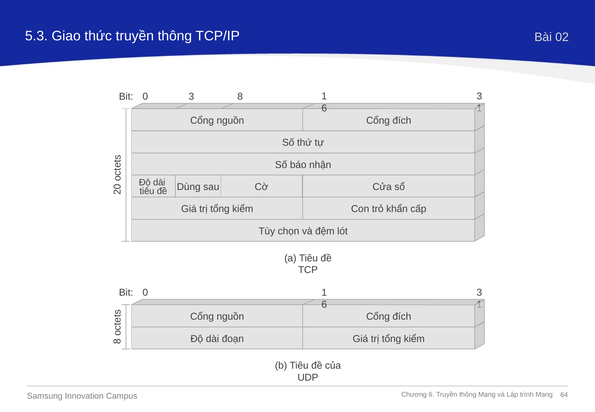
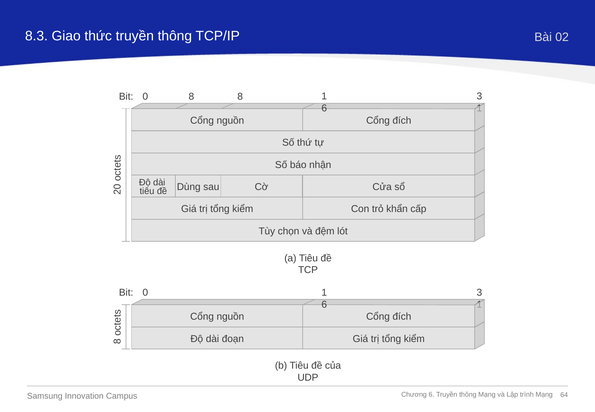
5.3: 5.3 -> 8.3 (36, 36)
0 3: 3 -> 8 (191, 96)
